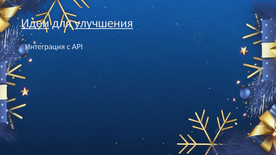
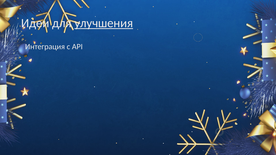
Идеи underline: present -> none (35, 23)
